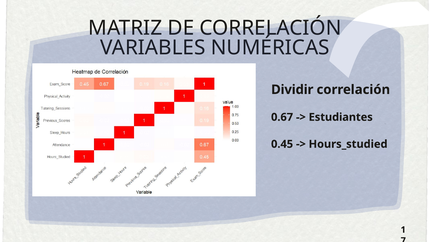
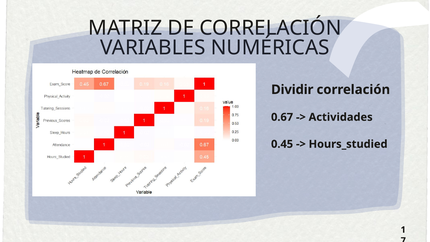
Estudiantes: Estudiantes -> Actividades (341, 117)
